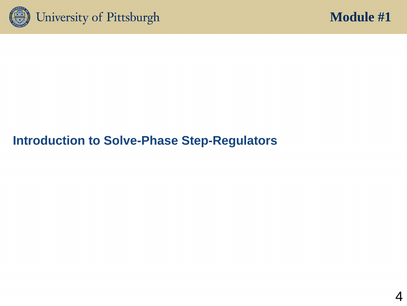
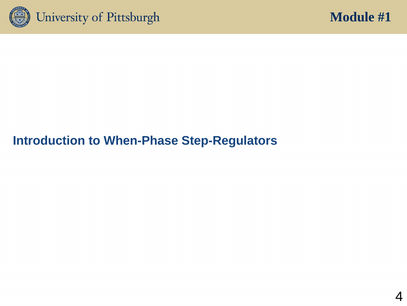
Solve-Phase: Solve-Phase -> When-Phase (141, 140)
